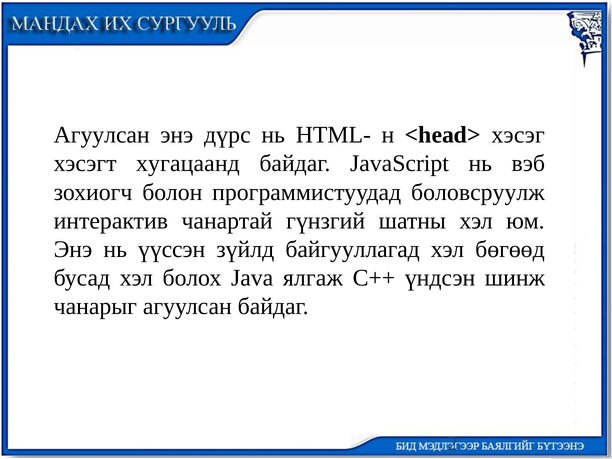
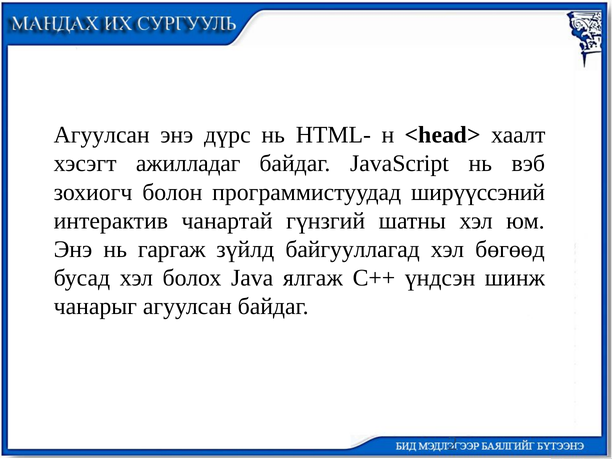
хэсэг: хэсэг -> хаалт (518, 135)
хугацаанд: хугацаанд -> ажилладаг (188, 164)
боловсруулж: боловсруулж -> ширүүссэний (478, 192)
үүссэн: үүссэн -> гаргаж (172, 249)
